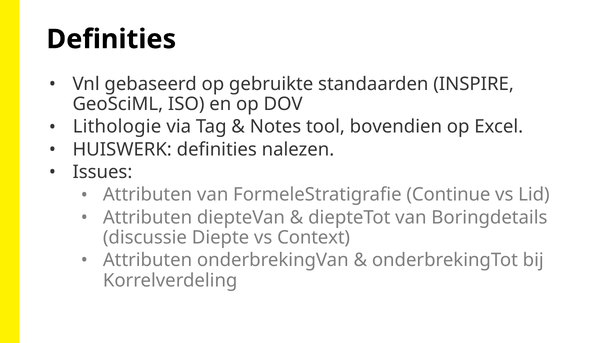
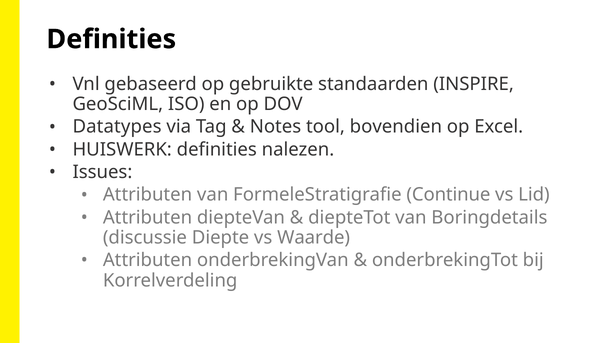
Lithologie: Lithologie -> Datatypes (117, 127)
Context: Context -> Waarde (314, 237)
